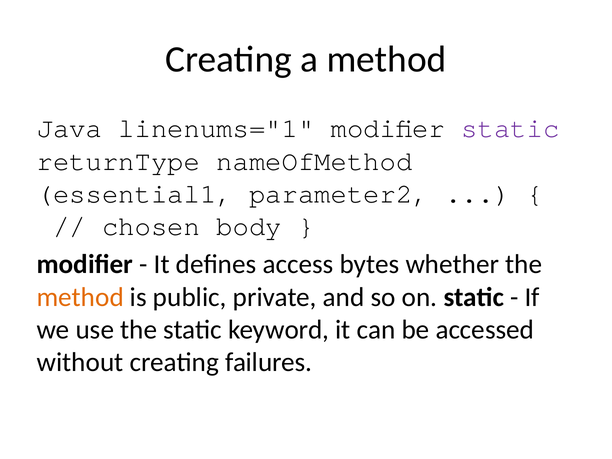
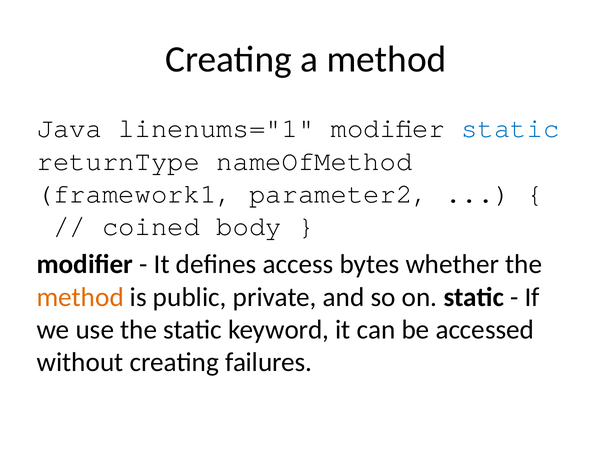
static colour: purple -> blue (510, 128)
essential1: essential1 -> framework1 (135, 194)
chosen: chosen -> coined (151, 226)
